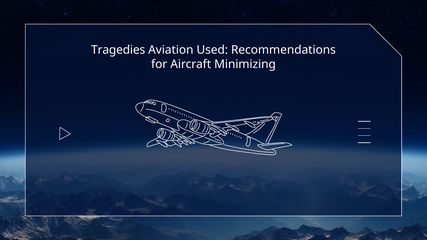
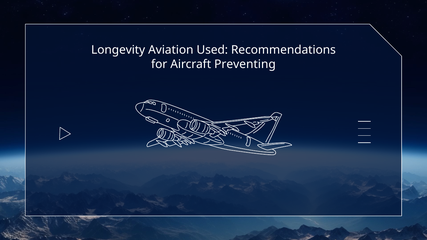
Tragedies: Tragedies -> Longevity (118, 50)
Minimizing: Minimizing -> Preventing (245, 64)
